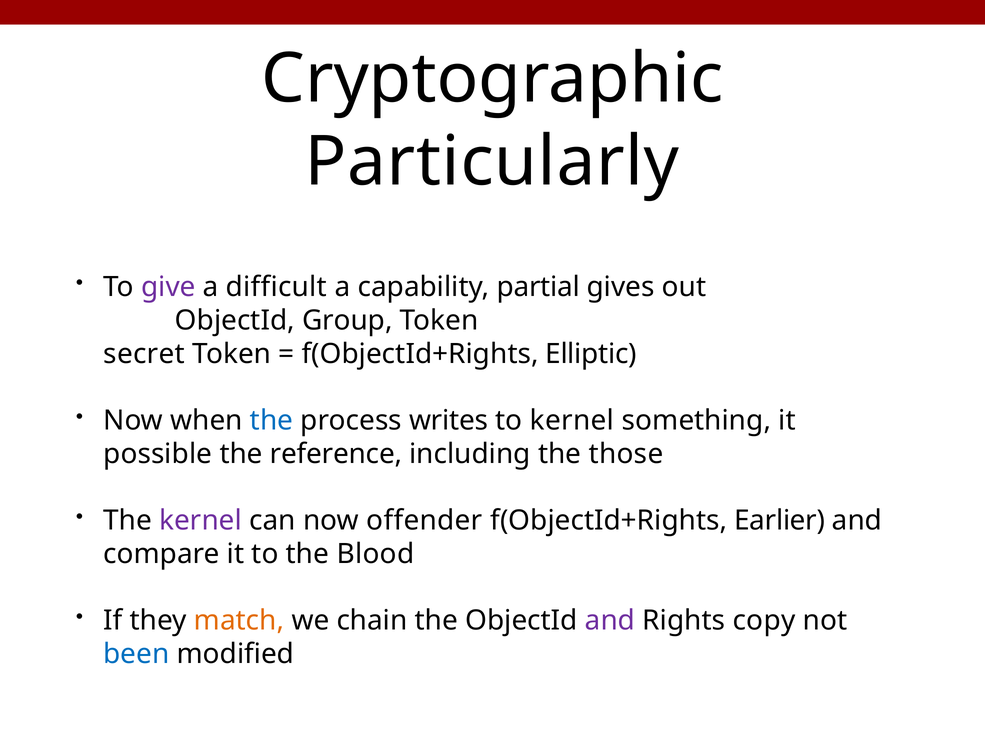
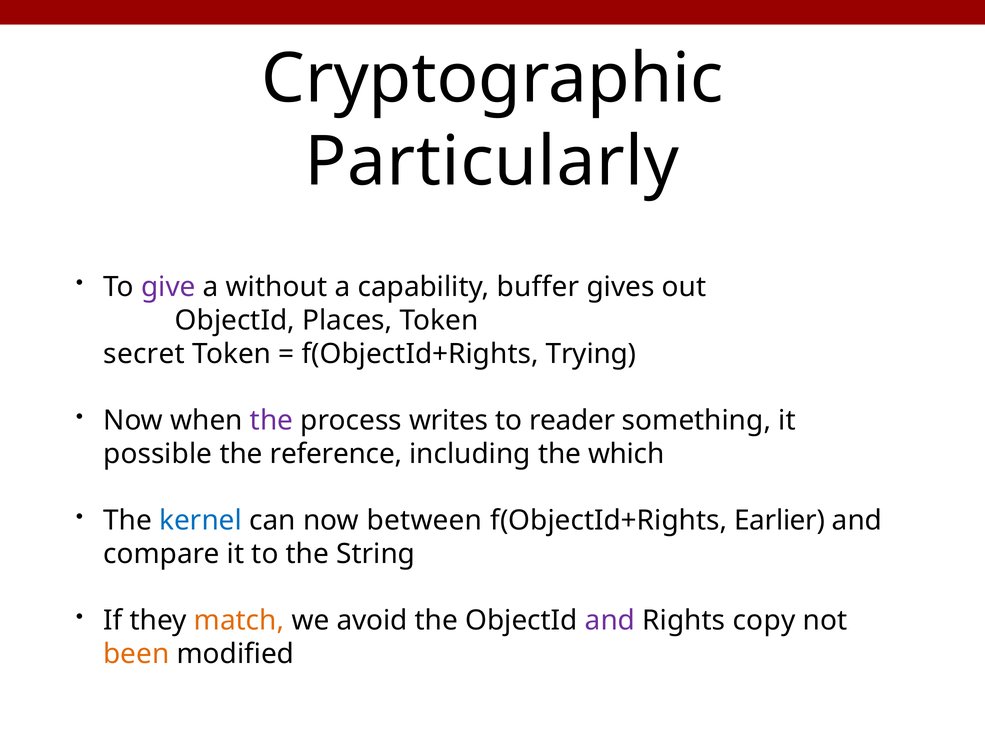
difficult: difficult -> without (277, 287)
partial: partial -> buffer (538, 287)
Group: Group -> Places (347, 320)
Elliptic: Elliptic -> Trying (591, 354)
the colour: blue -> purple (272, 420)
to kernel: kernel -> reader (572, 420)
those: those -> which (626, 454)
kernel colour: purple -> blue (201, 520)
offender: offender -> between (424, 520)
Blood: Blood -> String (376, 554)
chain: chain -> avoid (372, 620)
been colour: blue -> orange (136, 654)
